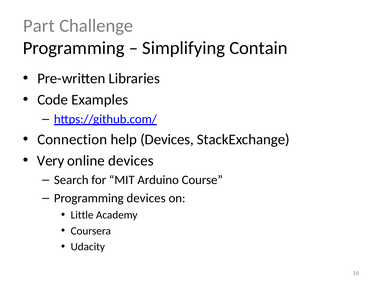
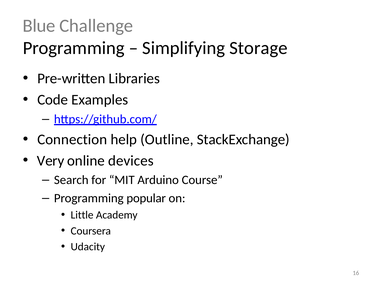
Part: Part -> Blue (39, 26)
Contain: Contain -> Storage (258, 48)
help Devices: Devices -> Outline (167, 140)
Programming devices: devices -> popular (146, 199)
